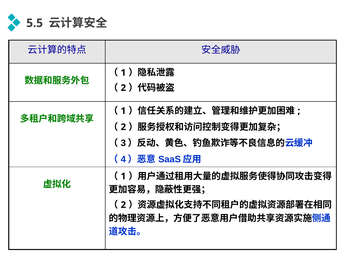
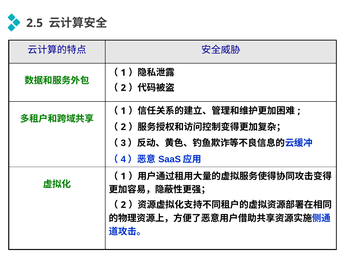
5.5: 5.5 -> 2.5 (35, 23)
